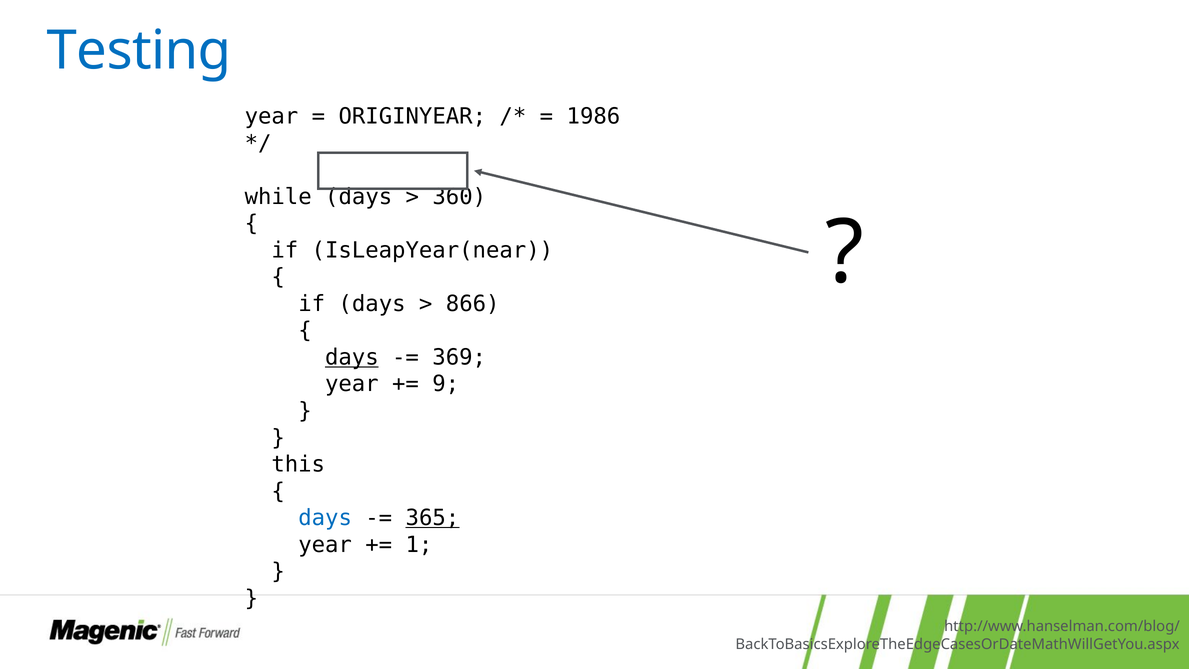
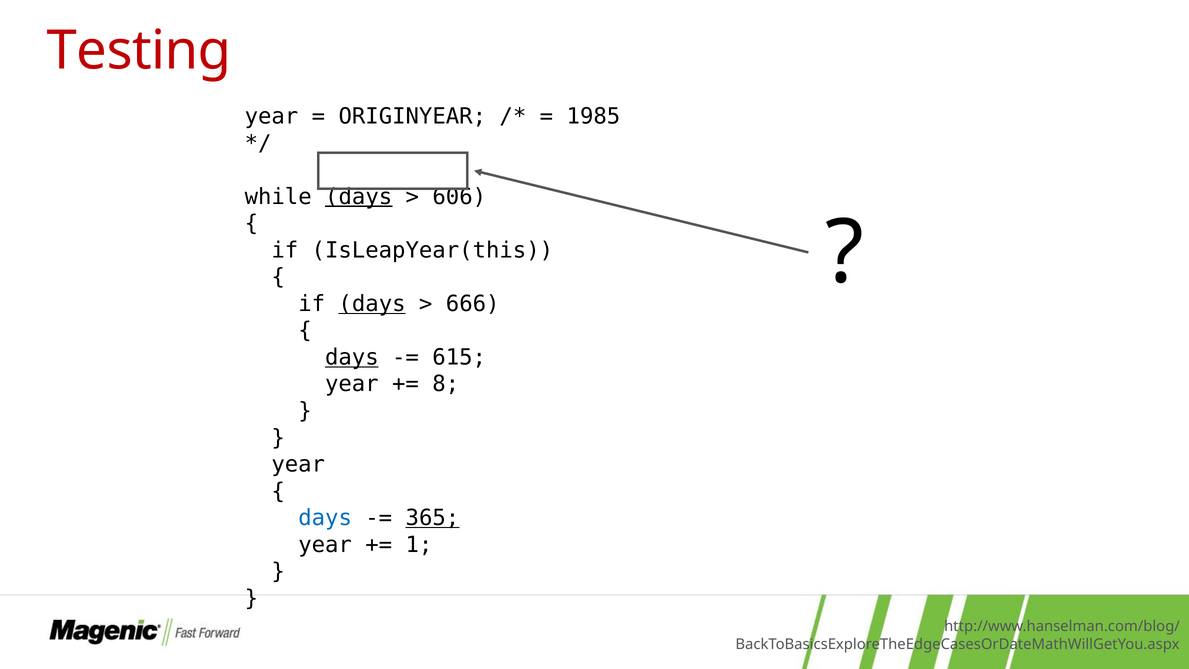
Testing colour: blue -> red (139, 51)
1986: 1986 -> 1985 (593, 117)
days underline: none -> present (359, 197)
360: 360 -> 606 (459, 197)
IsLeapYear(near: IsLeapYear(near -> IsLeapYear(this (432, 250)
days underline: none -> present (372, 304)
866: 866 -> 666 (473, 304)
369: 369 -> 615 (459, 357)
9: 9 -> 8 (446, 384)
this: this -> year (298, 464)
